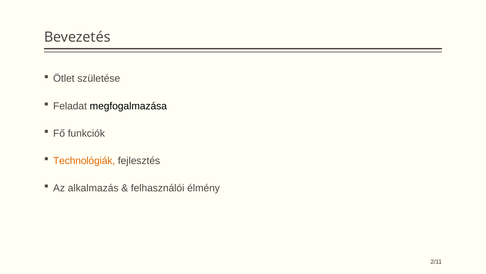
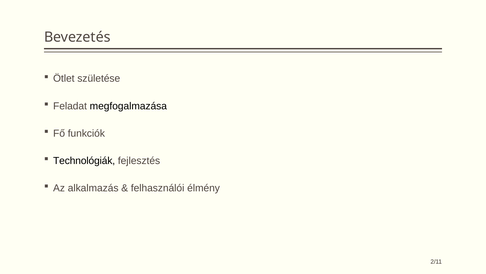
Technológiák colour: orange -> black (84, 160)
